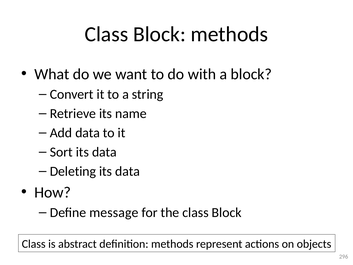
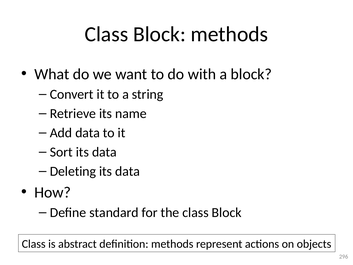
message: message -> standard (114, 212)
